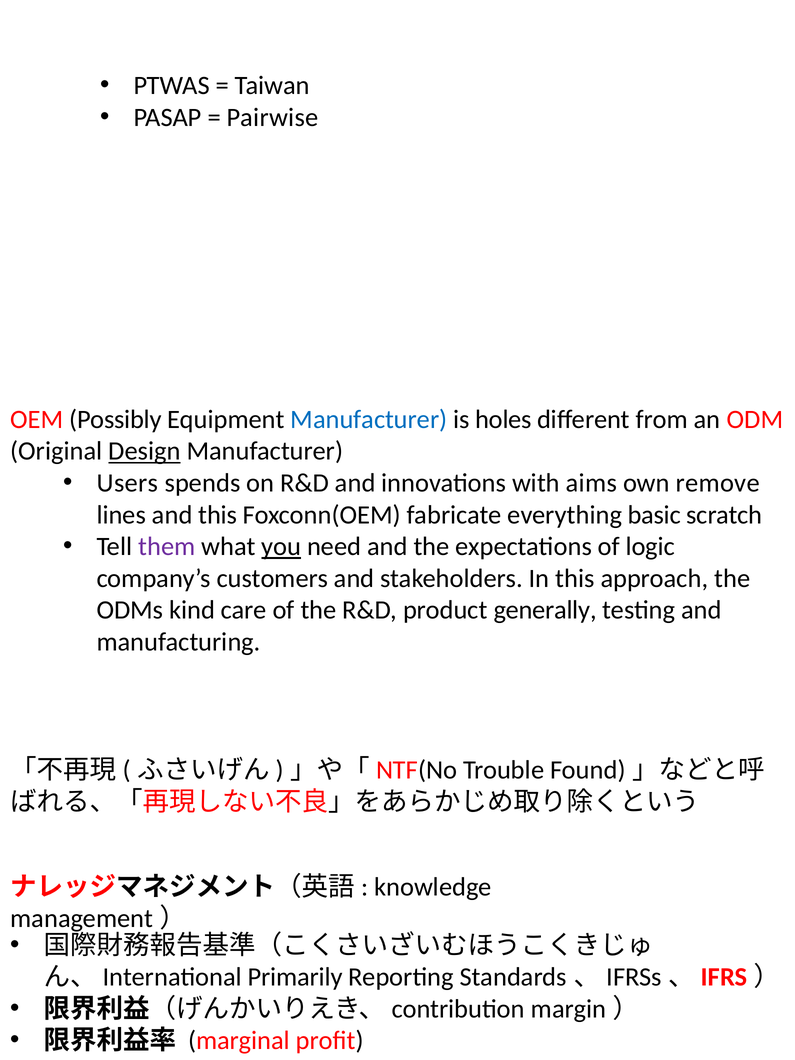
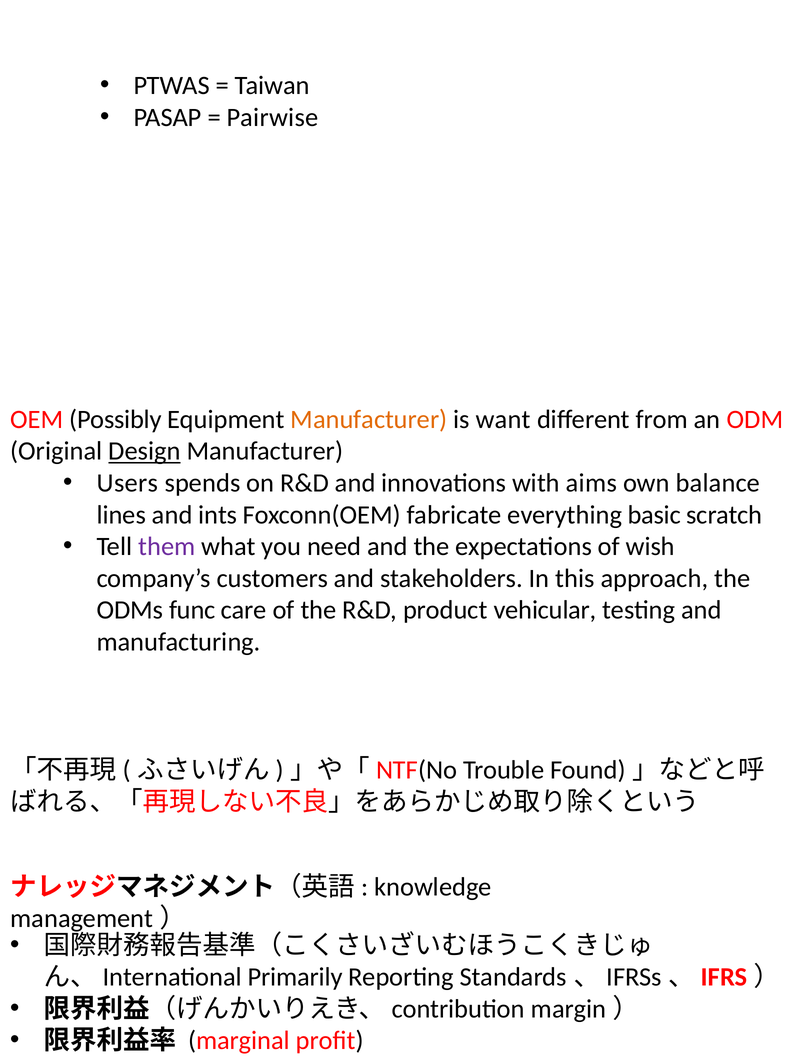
Manufacturer colour: blue -> orange (369, 419)
holes: holes -> want (503, 419)
remove: remove -> balance (718, 483)
and this: this -> ints (218, 515)
you underline: present -> none (281, 547)
logic: logic -> wish (650, 547)
kind: kind -> func (192, 610)
generally: generally -> vehicular (545, 610)
